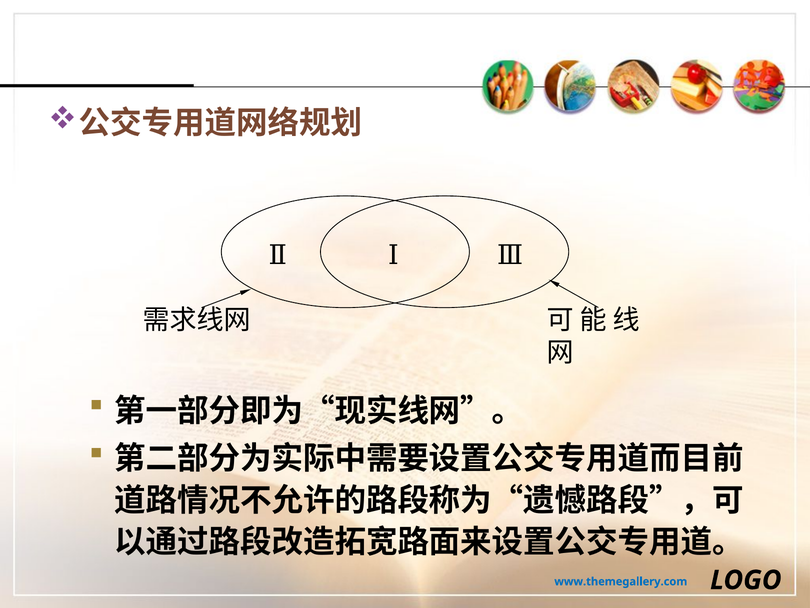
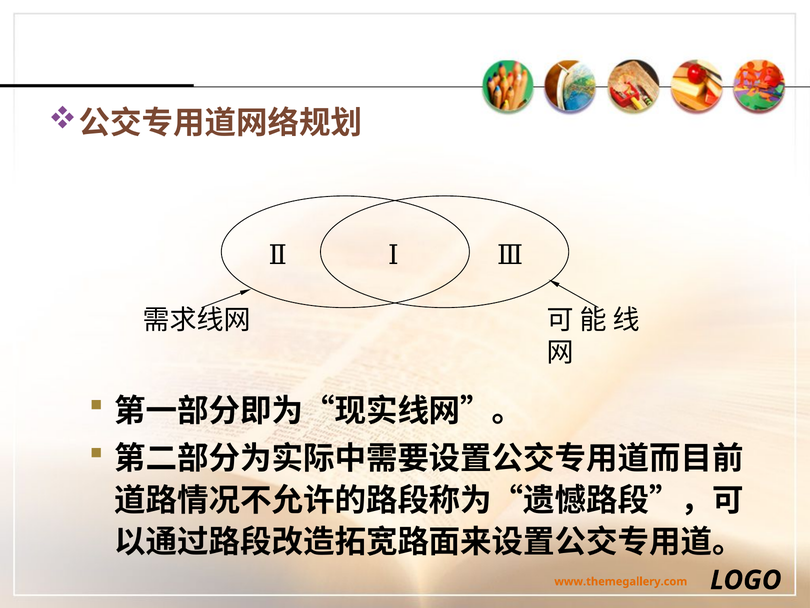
www.themegallery.com colour: blue -> orange (621, 581)
